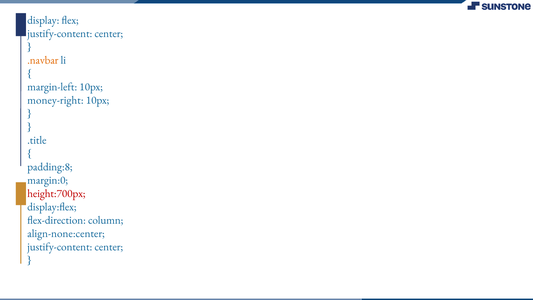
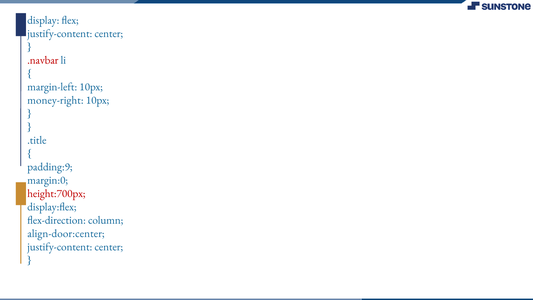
.navbar colour: orange -> red (43, 60)
padding:8: padding:8 -> padding:9 (50, 167)
align-none:center: align-none:center -> align-door:center (66, 233)
